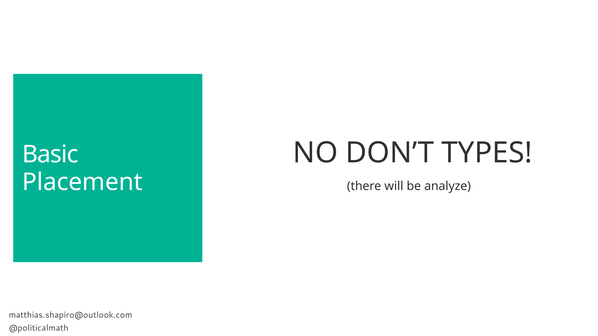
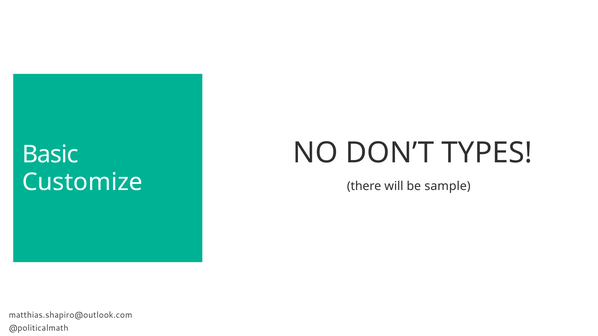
Placement: Placement -> Customize (82, 182)
analyze: analyze -> sample (447, 186)
